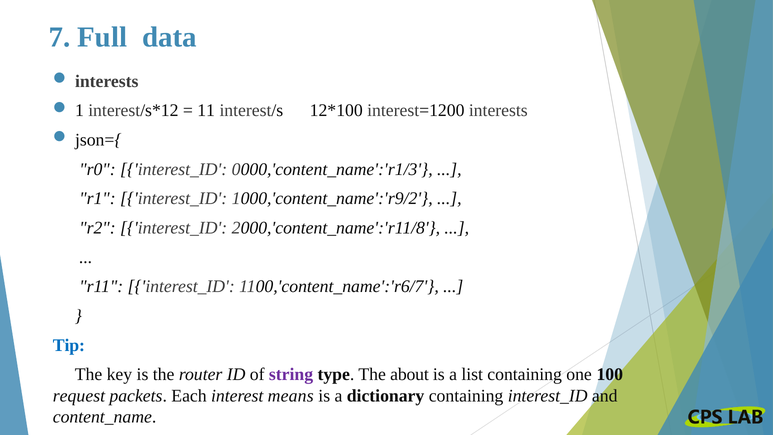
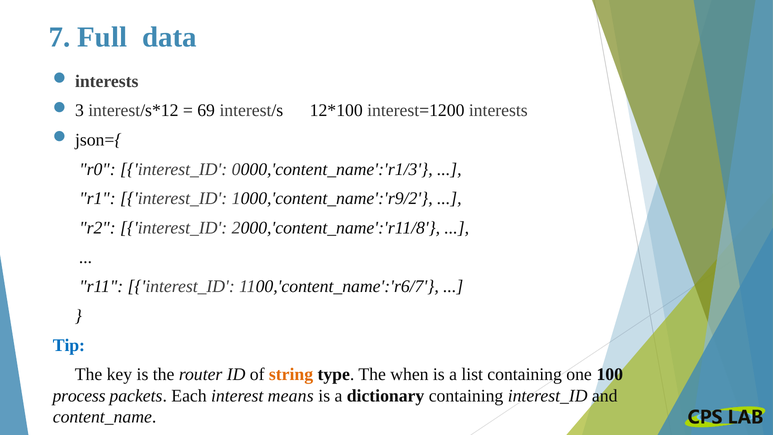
1: 1 -> 3 (79, 111)
11: 11 -> 69 (206, 111)
string colour: purple -> orange (291, 374)
about: about -> when (409, 374)
request: request -> process (79, 396)
